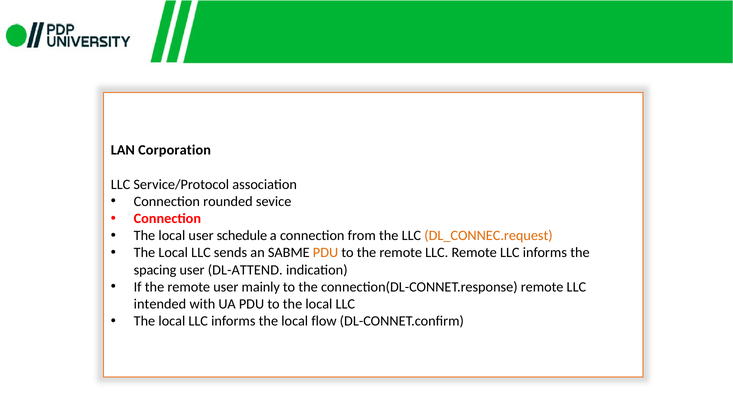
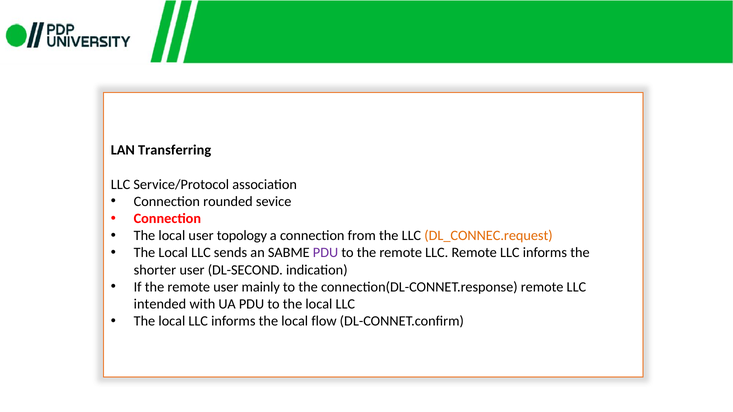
Corporation: Corporation -> Transferring (175, 150)
schedule: schedule -> topology (242, 236)
PDU colour: orange -> purple (326, 253)
spacing: spacing -> shorter (155, 270)
DL-ATTEND: DL-ATTEND -> DL-SECOND (245, 270)
